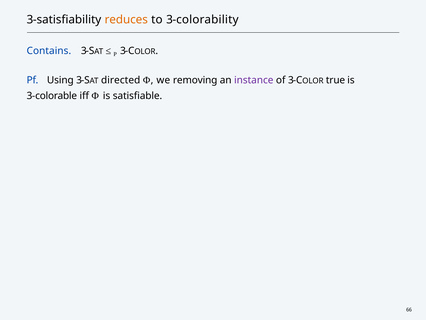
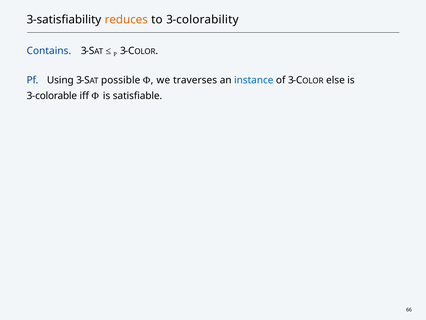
directed: directed -> possible (121, 80)
removing: removing -> traverses (195, 80)
instance colour: purple -> blue (254, 80)
true: true -> else (335, 80)
